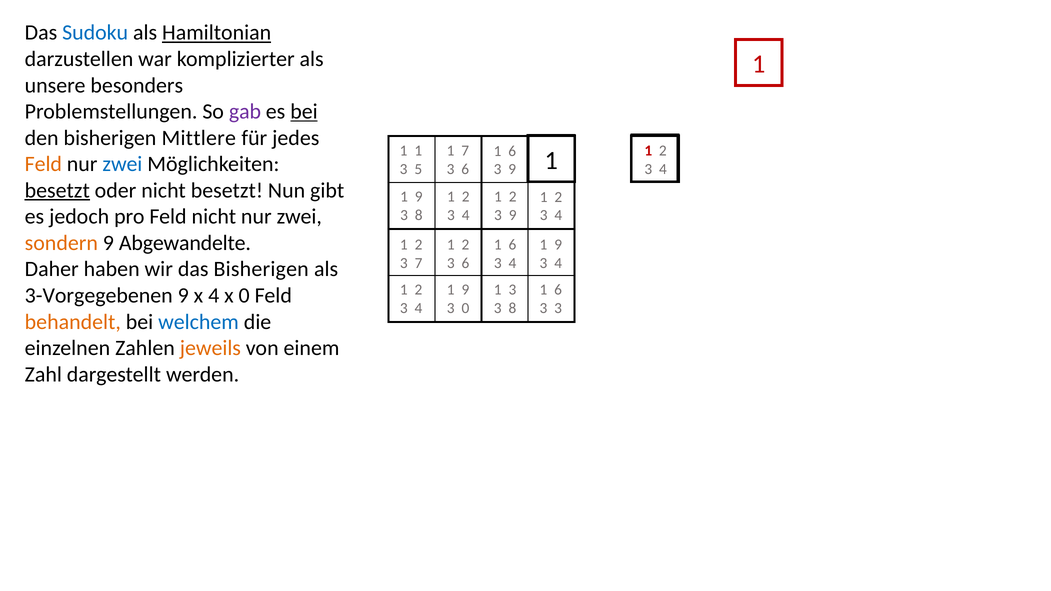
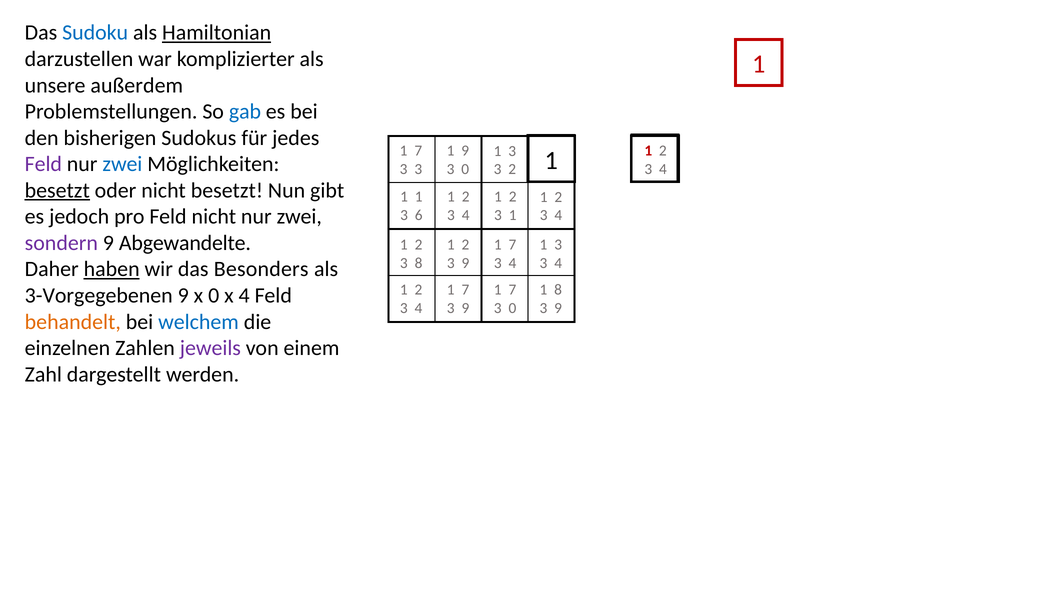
besonders: besonders -> außerdem (137, 85)
gab colour: purple -> blue (245, 112)
bei underline: present -> none (304, 112)
Mittlere: Mittlere -> Sudokus (199, 138)
1: 1 -> 7 (418, 151)
1 7: 7 -> 9 (465, 151)
6: 6 -> 3 (512, 151)
Feld colour: orange -> purple (43, 164)
5: 5 -> 3 (418, 169)
6: 6 -> 0 (465, 169)
9: 9 -> 2 (512, 169)
9: 9 -> 1 (419, 197)
8: 8 -> 6 (419, 215)
9: 9 -> 1 (513, 215)
sondern colour: orange -> purple (61, 243)
6: 6 -> 7 (512, 245)
9: 9 -> 3 (558, 245)
3 7: 7 -> 8 (419, 263)
6: 6 -> 9 (465, 263)
haben underline: none -> present (112, 269)
das Bisherigen: Bisherigen -> Besonders (261, 269)
9: 9 -> 7 (465, 290)
3: 3 -> 7 (512, 290)
6: 6 -> 8 (558, 290)
x 4: 4 -> 0 (214, 296)
x 0: 0 -> 4 (244, 296)
0: 0 -> 9 (465, 308)
8: 8 -> 0 (512, 308)
3: 3 -> 9 (558, 308)
jeweils colour: orange -> purple (210, 348)
